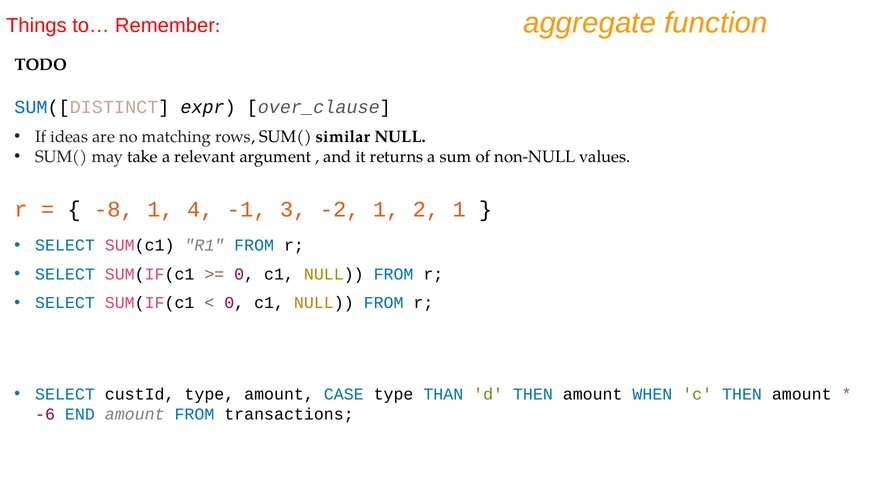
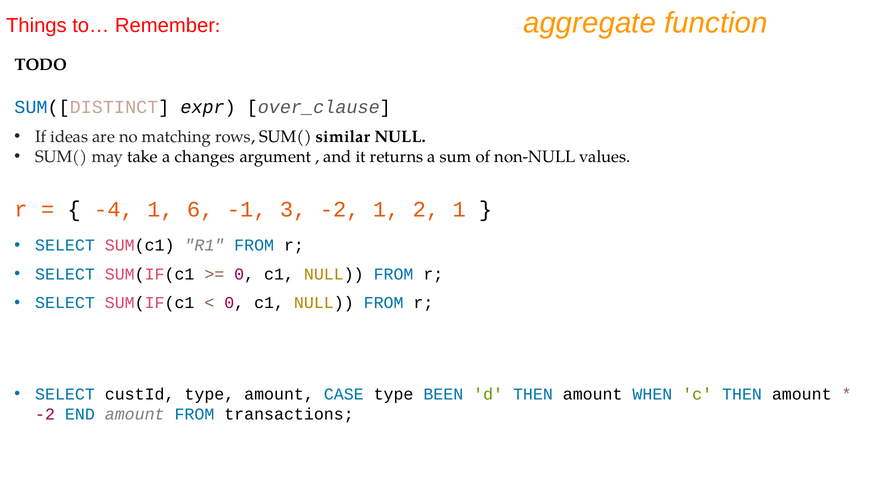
relevant: relevant -> changes (205, 157)
-8: -8 -> -4 (114, 209)
4: 4 -> 6 (200, 209)
THAN: THAN -> BEEN (443, 394)
-6: -6 -> -2 (45, 414)
